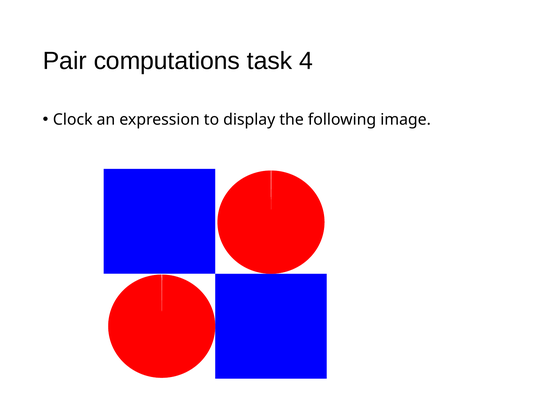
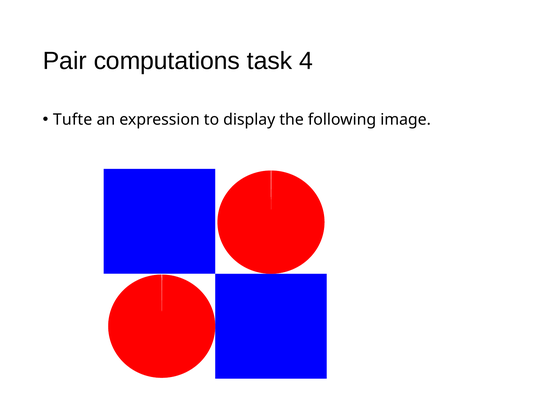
Clock: Clock -> Tufte (73, 119)
